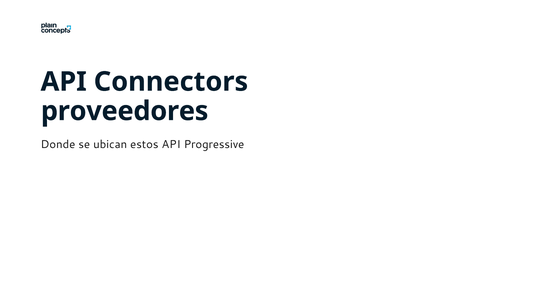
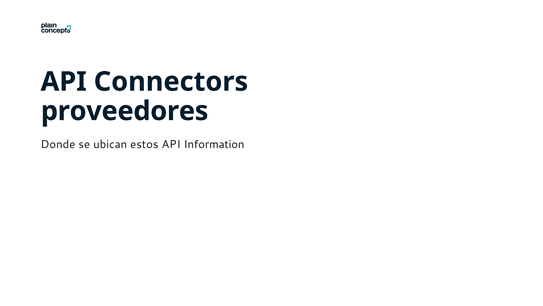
Progressive: Progressive -> Information (214, 144)
